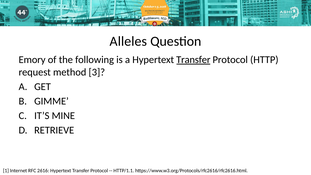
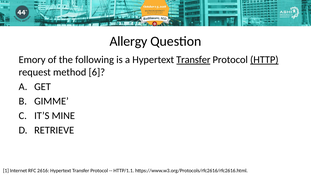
Alleles: Alleles -> Allergy (128, 41)
HTTP underline: none -> present (264, 60)
3: 3 -> 6 (97, 72)
